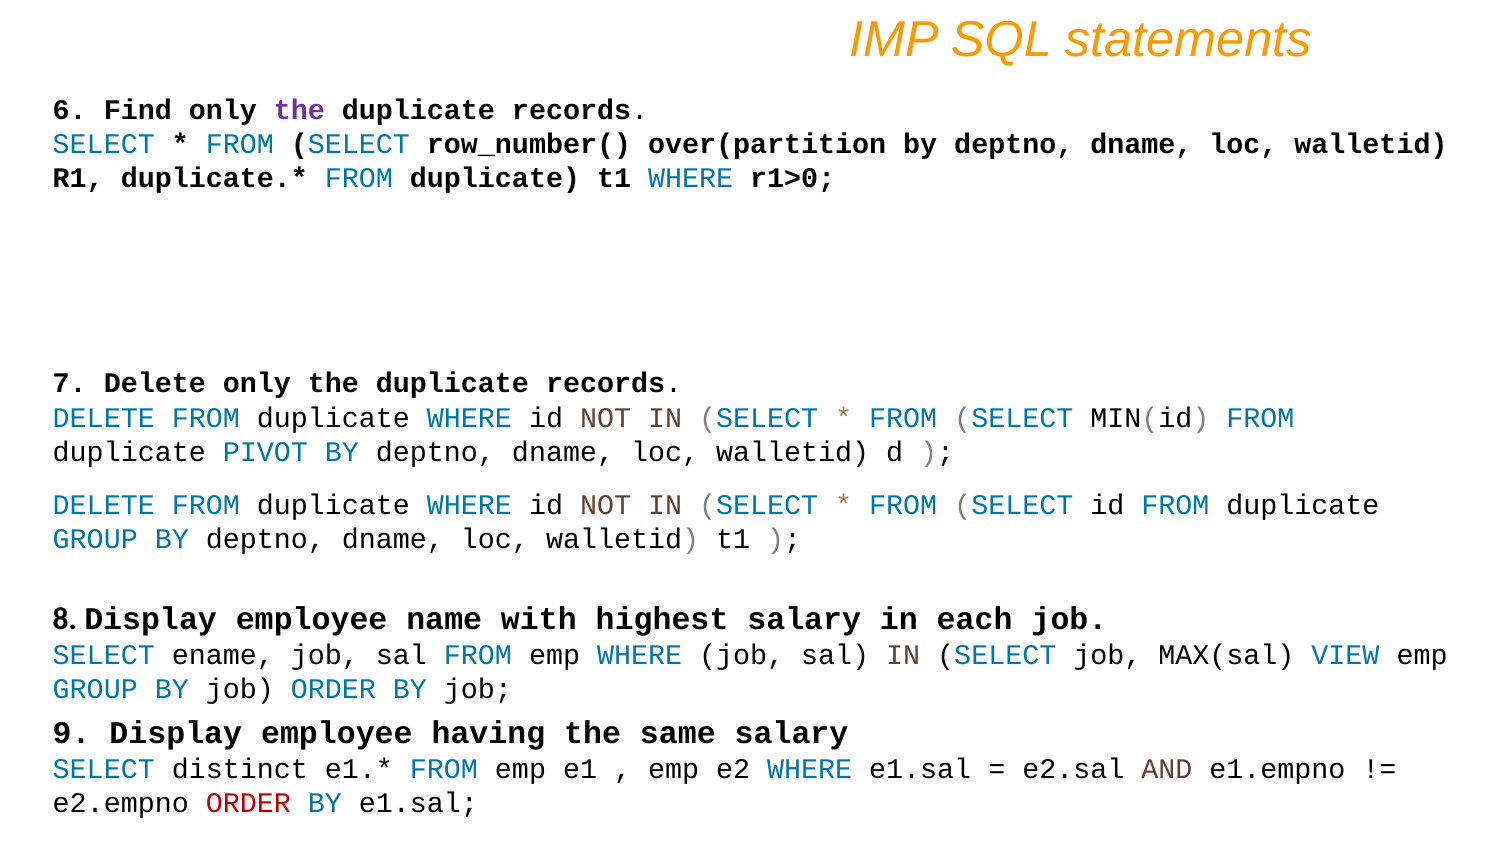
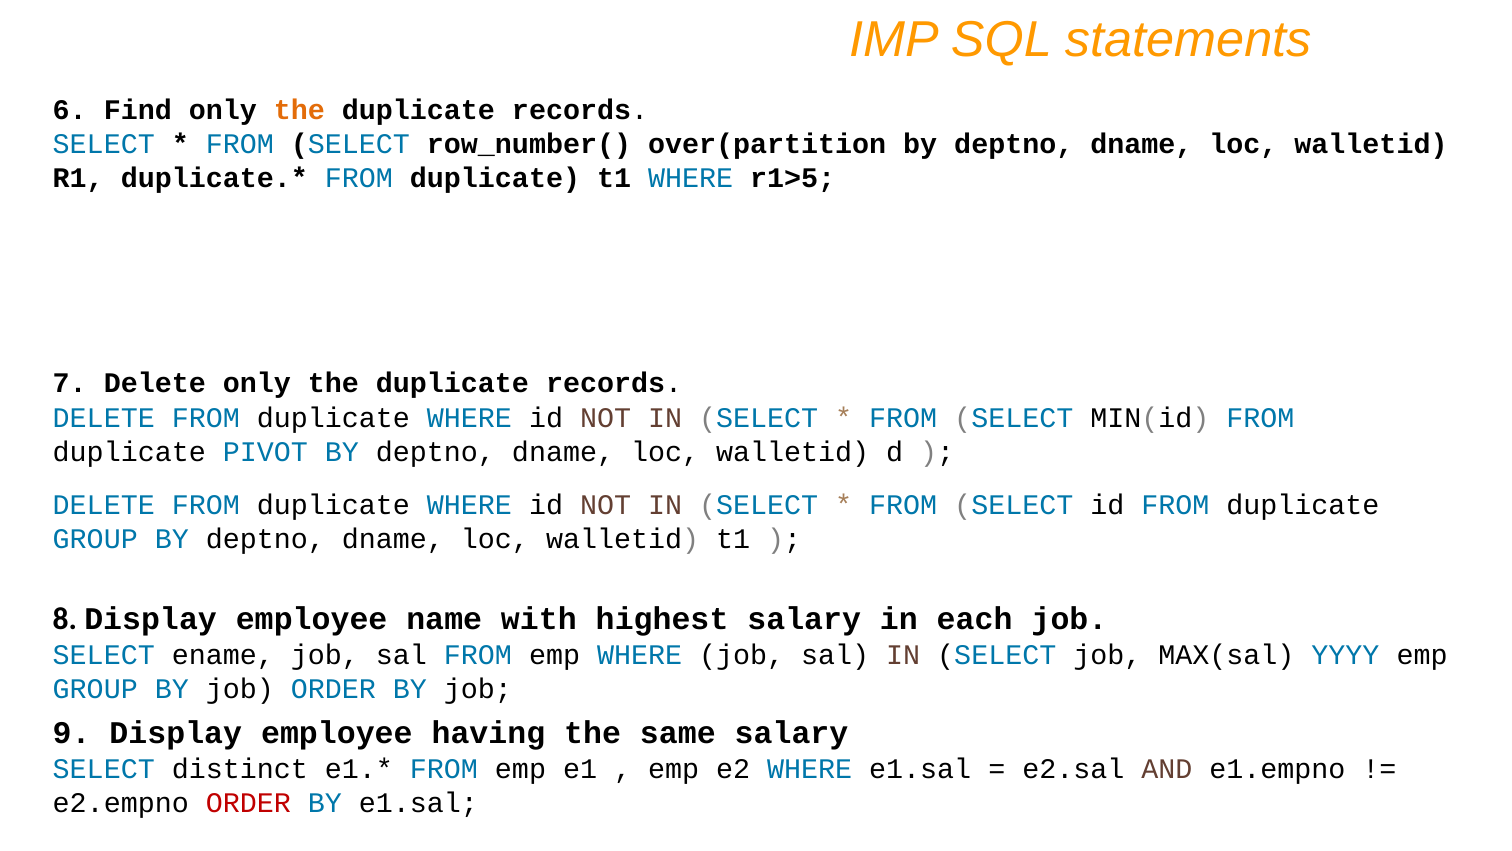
the colour: purple -> orange (299, 110)
r1>0: r1>0 -> r1>5 (793, 178)
VIEW: VIEW -> YYYY (1345, 654)
